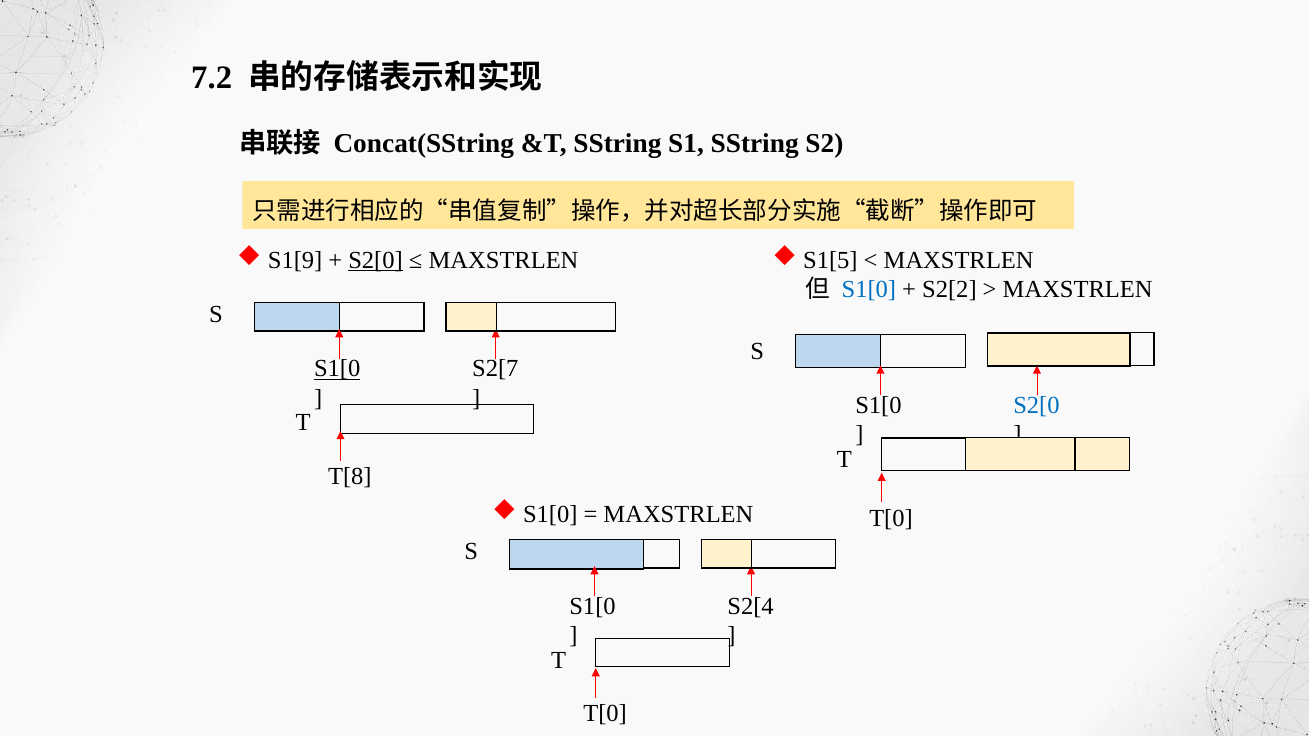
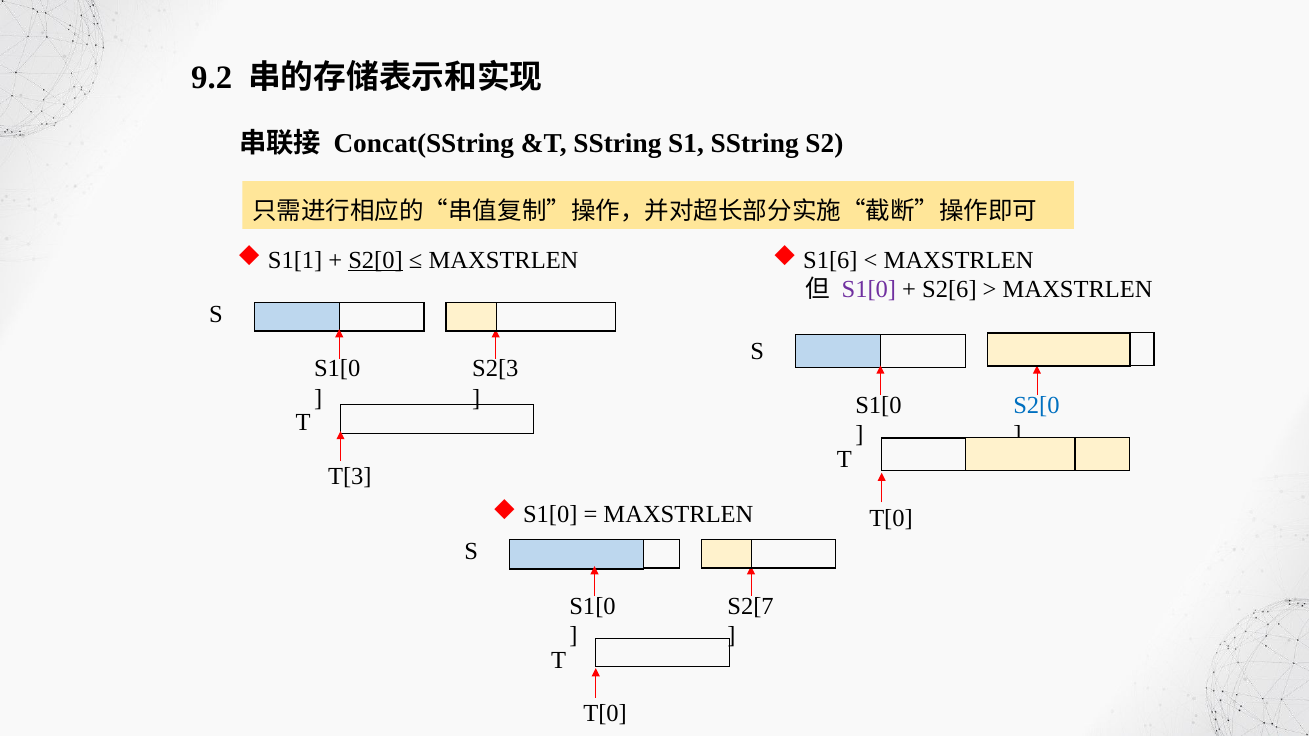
7.2: 7.2 -> 9.2 (212, 78)
S1[9: S1[9 -> S1[1 (295, 260)
S1[5: S1[5 -> S1[6 (830, 260)
S1[0 colour: blue -> purple (869, 290)
S2[2: S2[2 -> S2[6 (949, 290)
S1[0 underline: present -> none (337, 369)
S2[7: S2[7 -> S2[3 (495, 369)
T[8: T[8 -> T[3 (350, 477)
S2[4: S2[4 -> S2[7 (751, 606)
